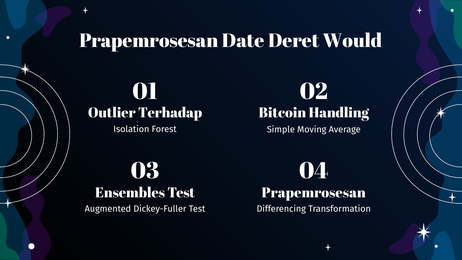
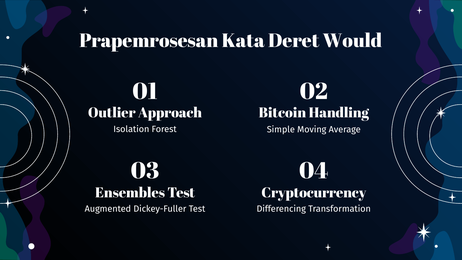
Date: Date -> Kata (243, 41)
Terhadap: Terhadap -> Approach (170, 113)
Prapemrosesan: Prapemrosesan -> Cryptocurrency (314, 193)
